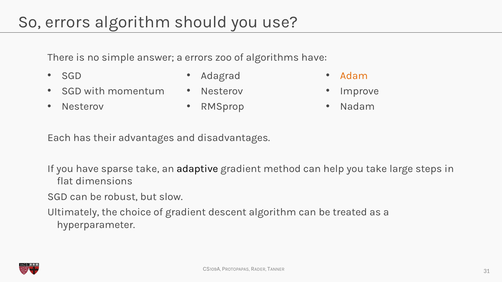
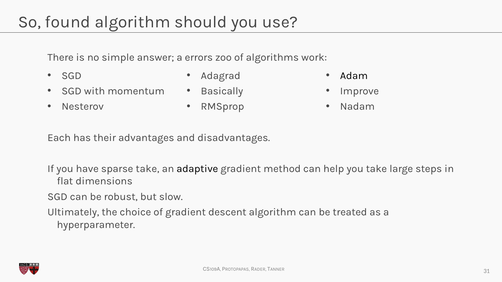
So errors: errors -> found (68, 22)
algorithms have: have -> work (314, 57)
Adam colour: orange -> black (354, 76)
Nesterov: Nesterov -> Basically (222, 91)
